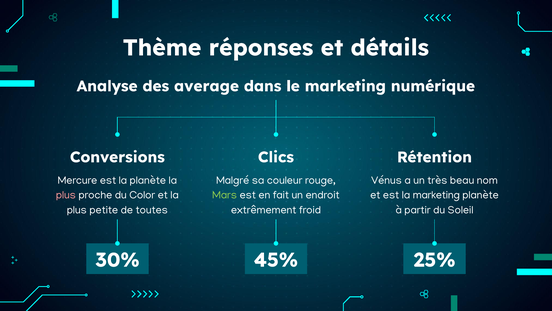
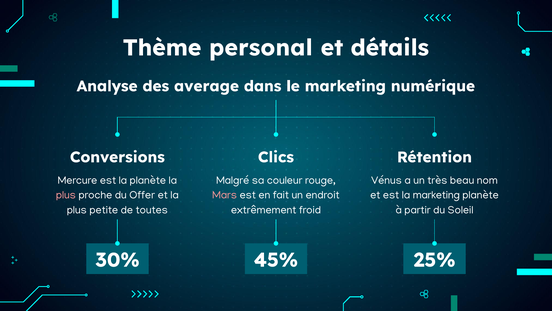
réponses: réponses -> personal (261, 48)
Color: Color -> Offer (142, 195)
Mars colour: light green -> pink (225, 195)
